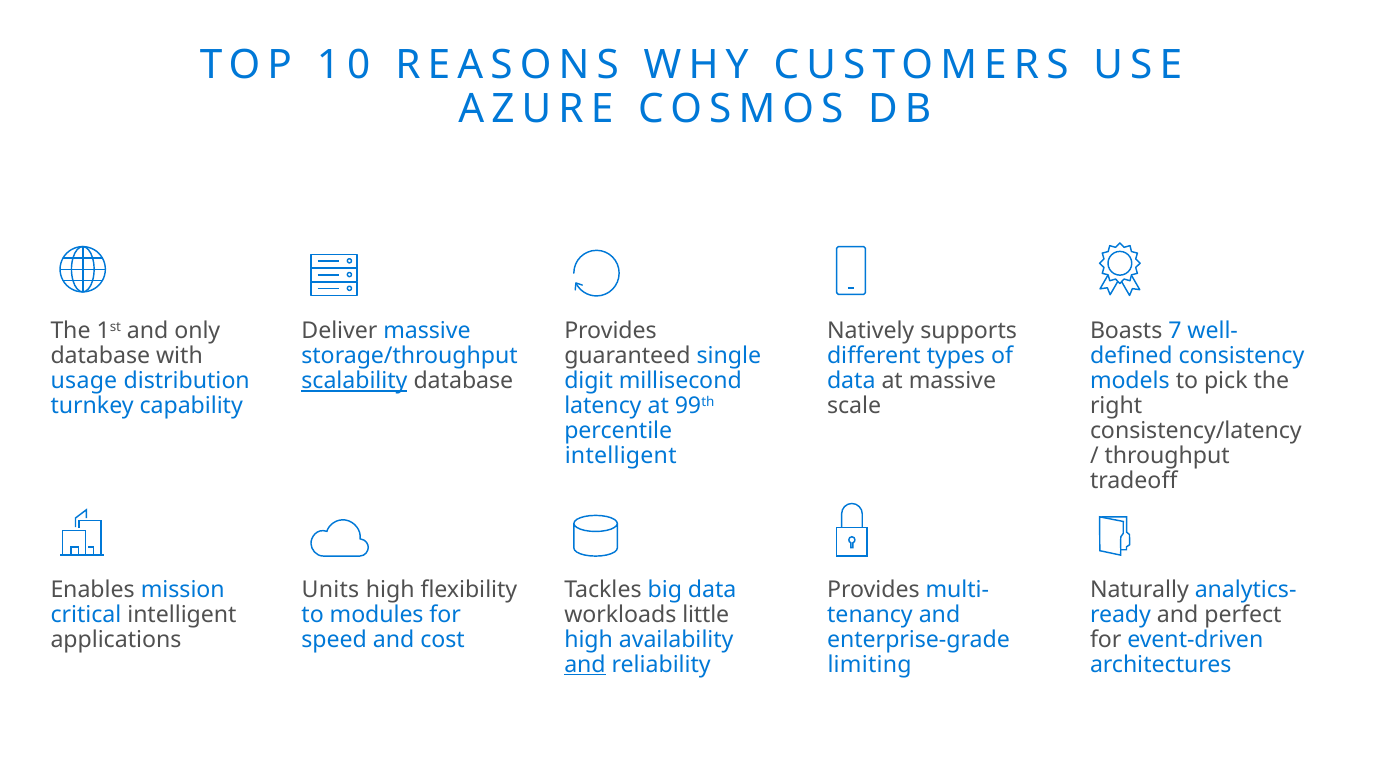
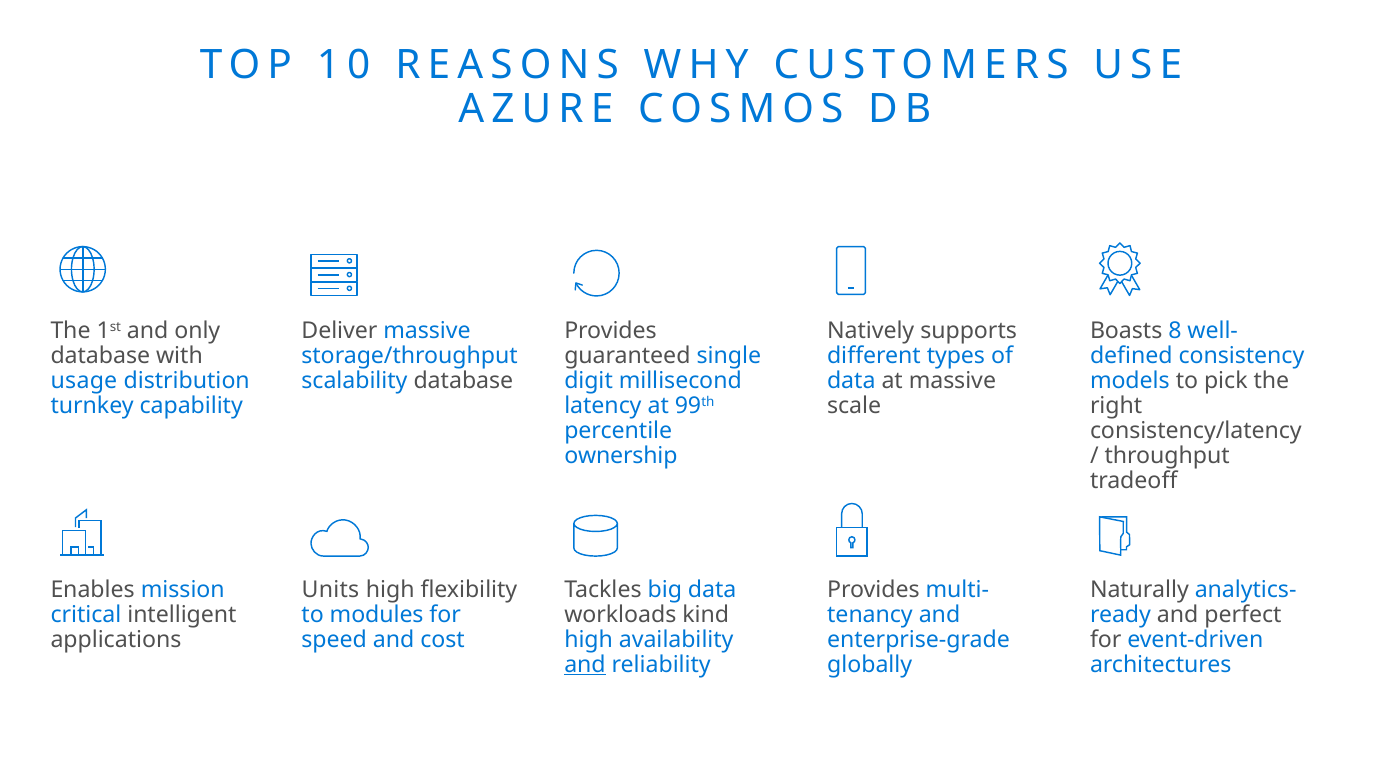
7: 7 -> 8 (1175, 331)
scalability underline: present -> none (354, 381)
intelligent: intelligent -> ownership (621, 456)
little: little -> kind (706, 614)
limiting: limiting -> globally (870, 664)
